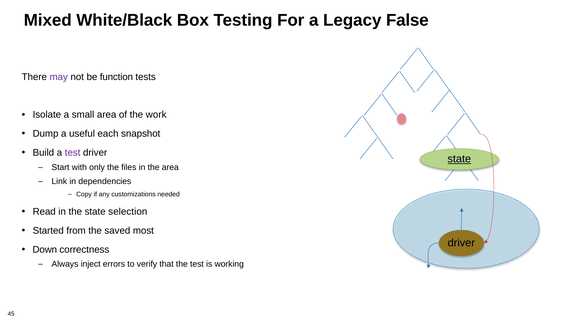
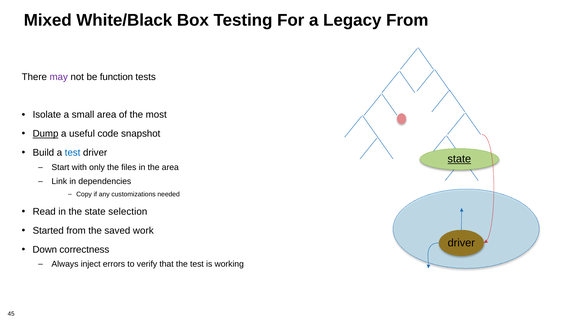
Legacy False: False -> From (407, 20)
work: work -> most (156, 115)
Dump underline: none -> present (46, 134)
each: each -> code (108, 134)
test colour: purple -> blue (73, 153)
most: most -> work (143, 230)
